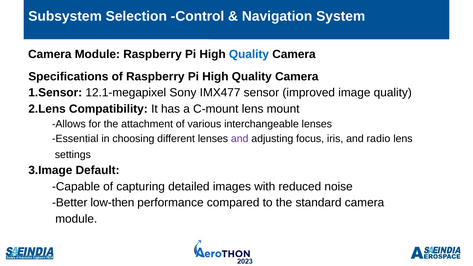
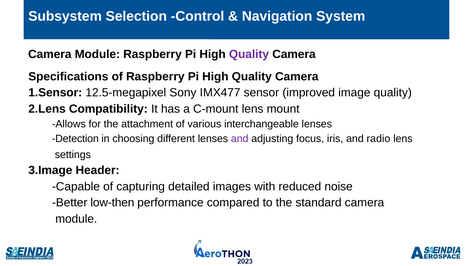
Quality colour: blue -> purple (249, 54)
12.1-megapixel: 12.1-megapixel -> 12.5-megapixel (126, 93)
Essential: Essential -> Detection (75, 139)
Default: Default -> Header (98, 170)
